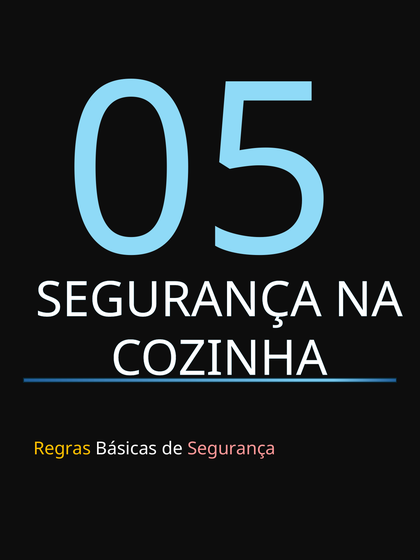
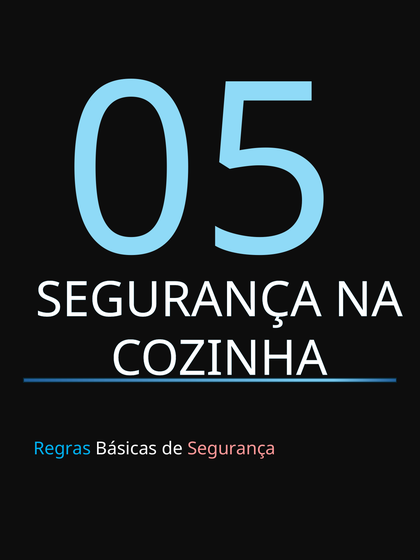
Regras colour: yellow -> light blue (62, 449)
